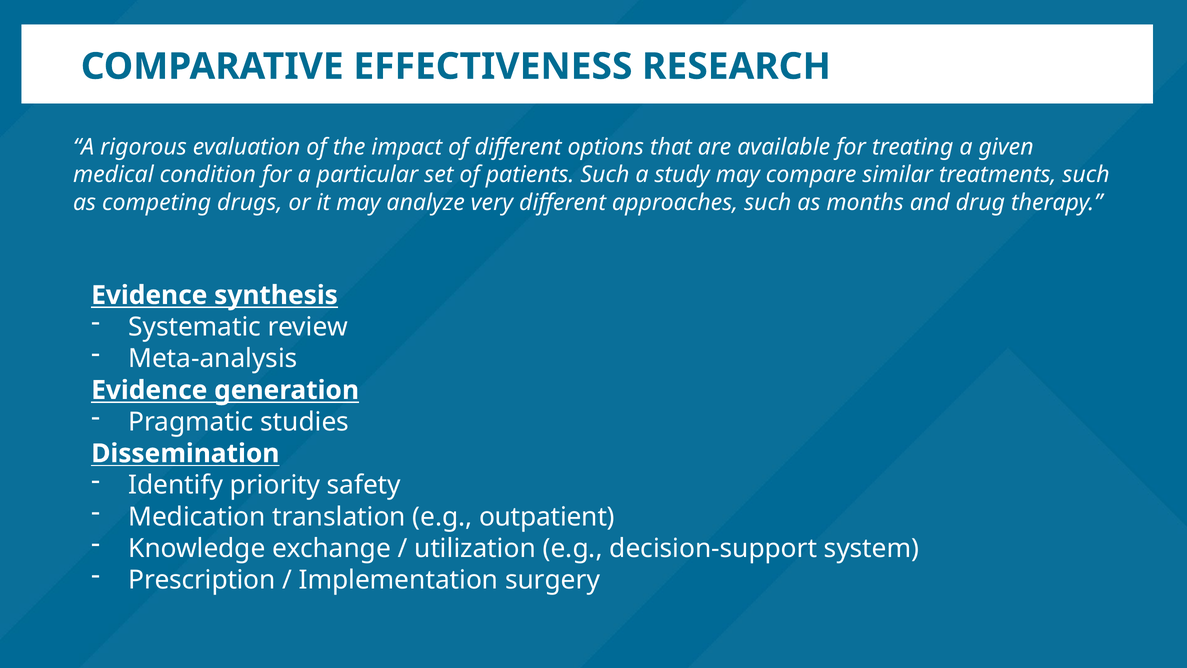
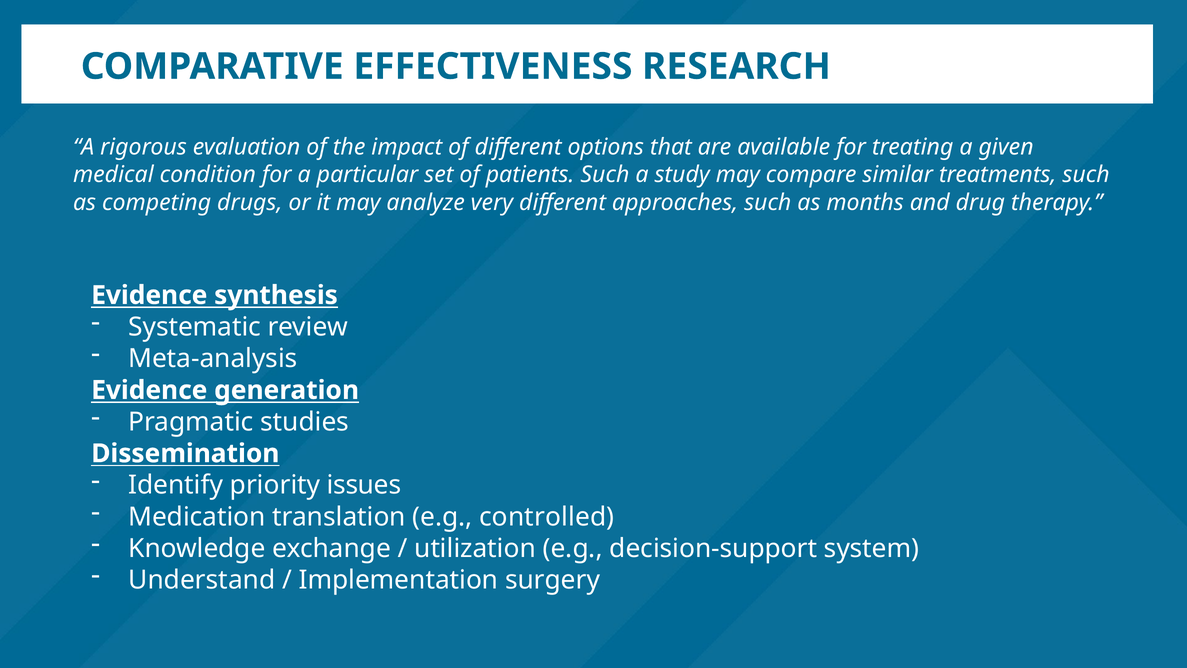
safety: safety -> issues (364, 485)
outpatient: outpatient -> controlled (547, 517)
Prescription: Prescription -> Understand (202, 580)
